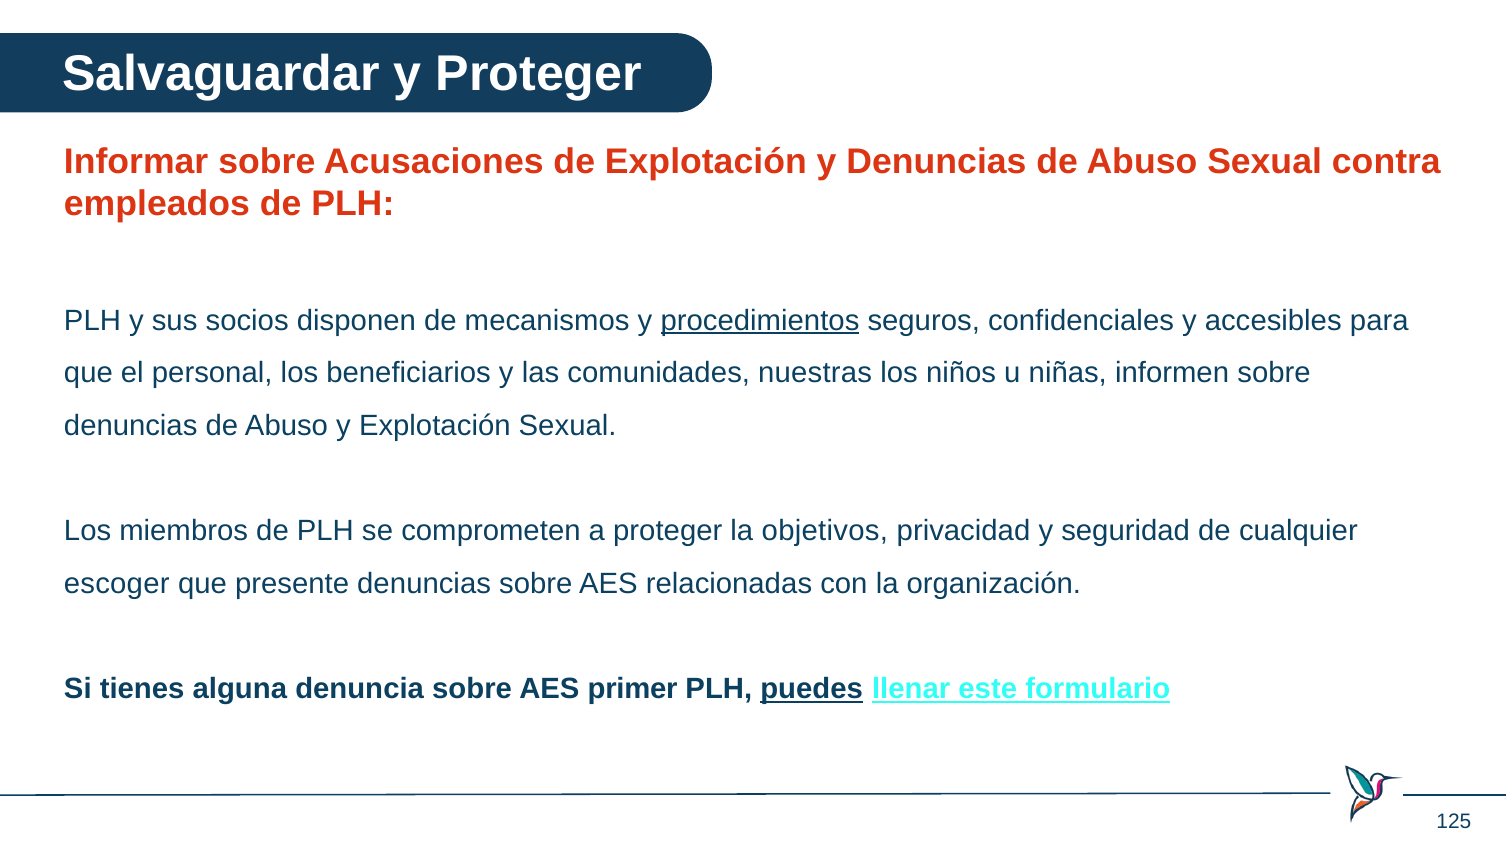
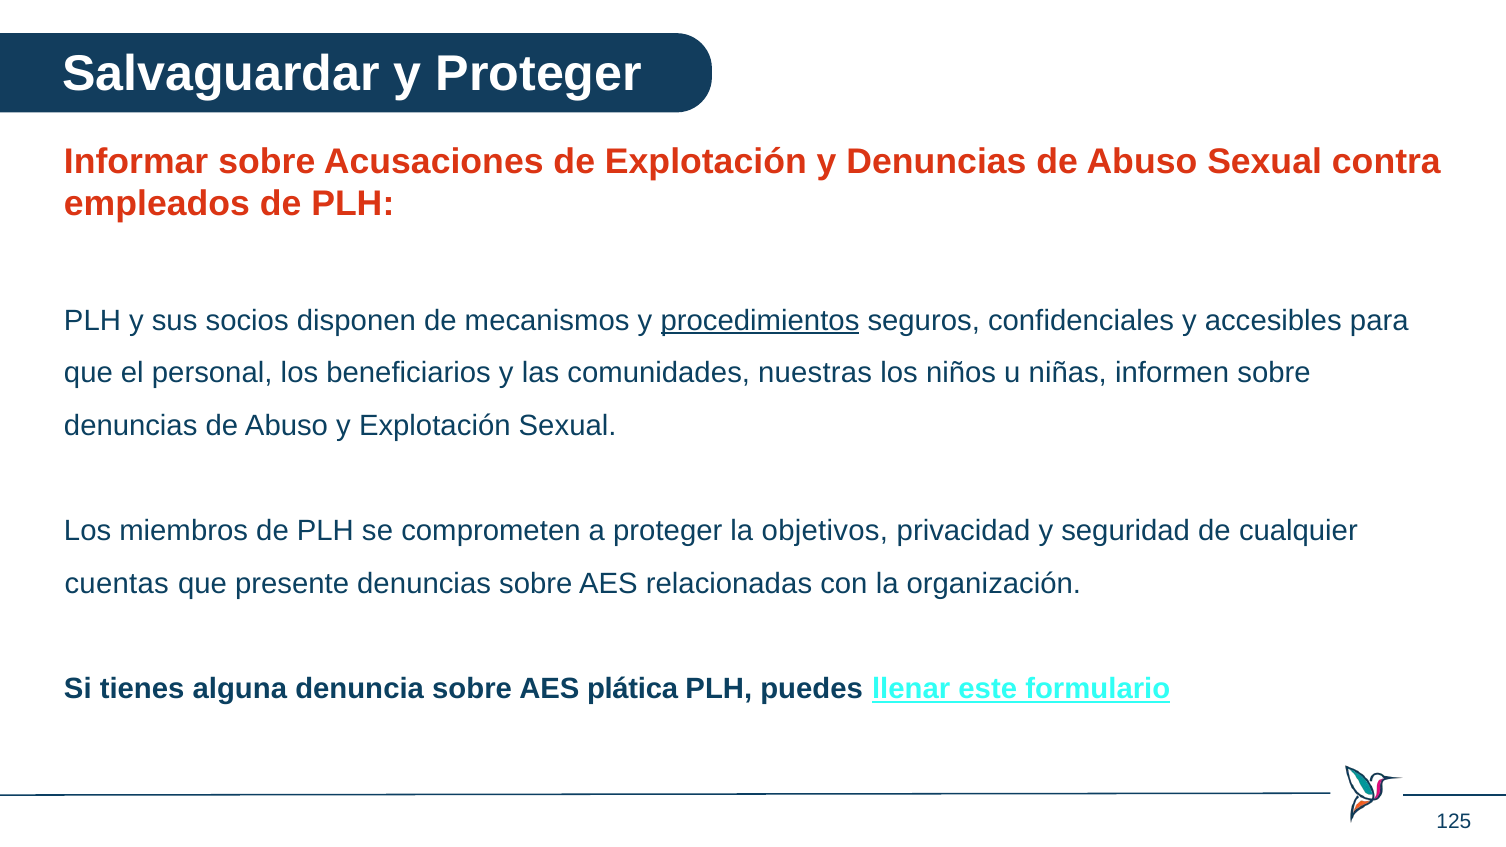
escoger: escoger -> cuentas (117, 584)
primer: primer -> plática (633, 689)
puedes underline: present -> none (812, 689)
